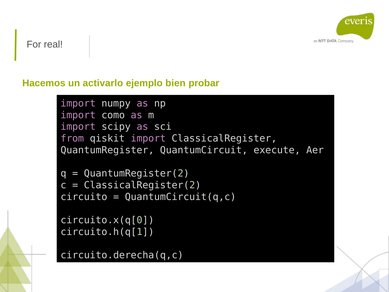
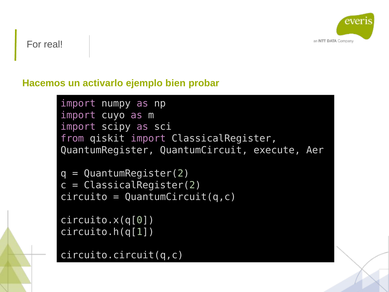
como: como -> cuyo (113, 115)
circuito.derecha(q,c: circuito.derecha(q,c -> circuito.circuit(q,c (122, 255)
